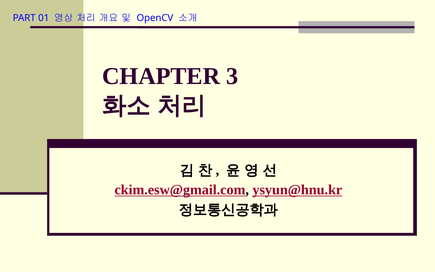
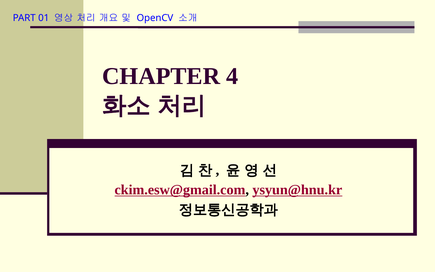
3: 3 -> 4 (232, 76)
